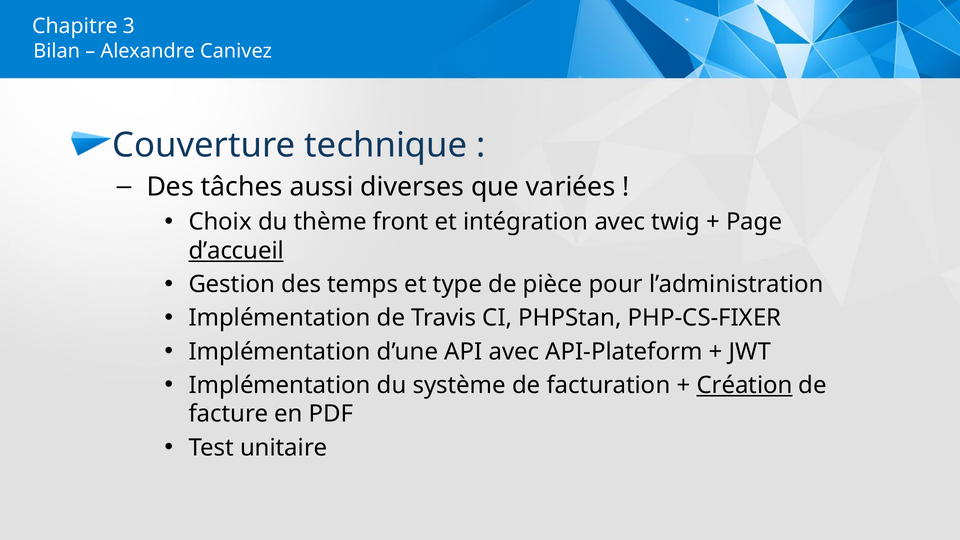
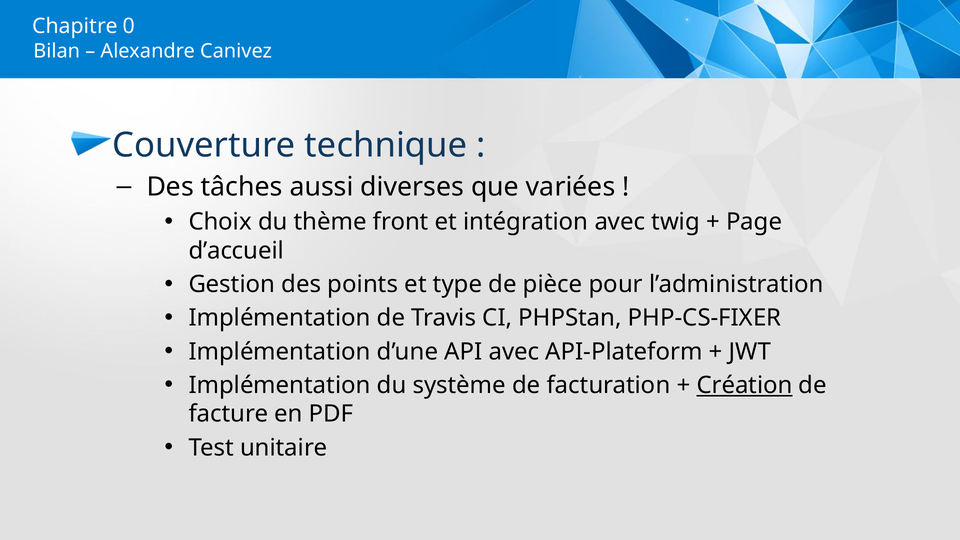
3: 3 -> 0 (129, 26)
d’accueil underline: present -> none (236, 251)
temps: temps -> points (363, 284)
